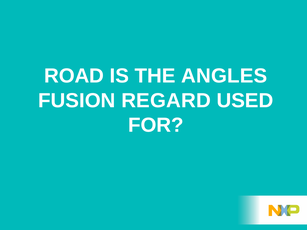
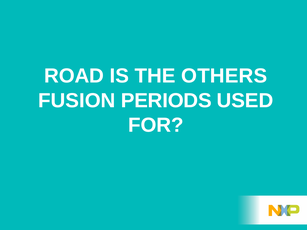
ANGLES: ANGLES -> OTHERS (224, 76)
REGARD: REGARD -> PERIODS (166, 101)
